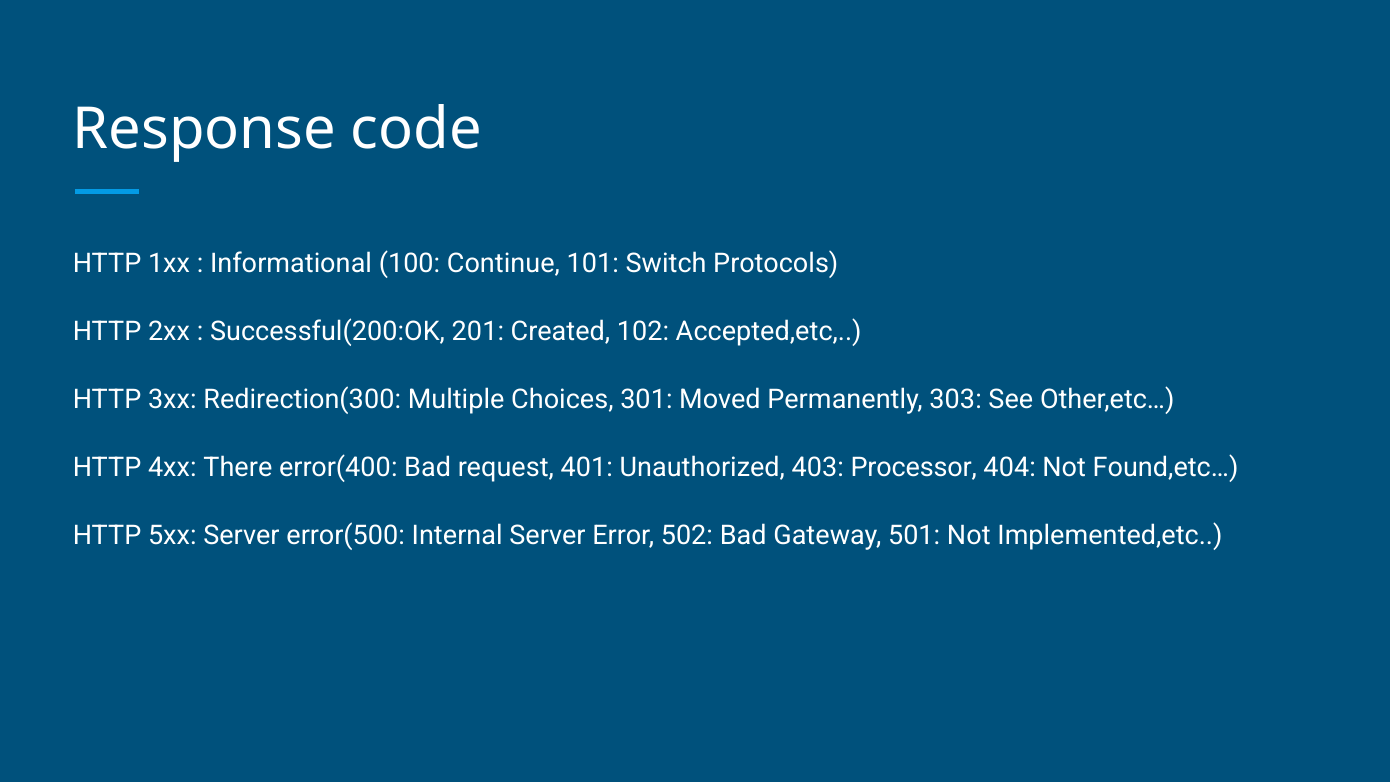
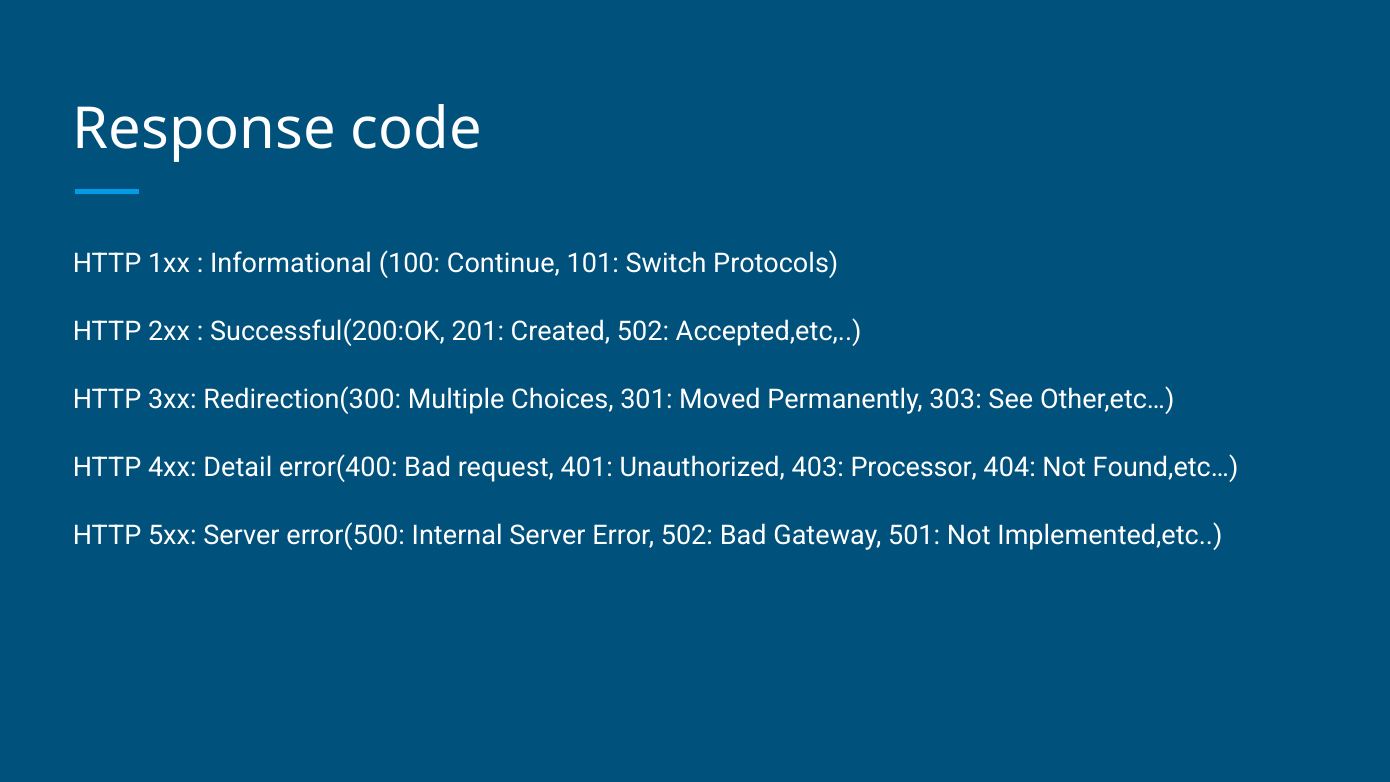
Created 102: 102 -> 502 (643, 331)
There: There -> Detail (238, 468)
